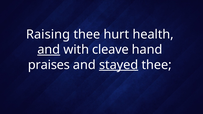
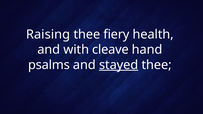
hurt: hurt -> fiery (116, 34)
and underline: present -> none (49, 50)
praises: praises -> psalms (49, 65)
